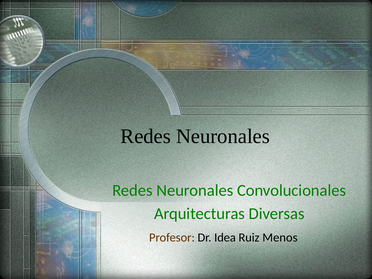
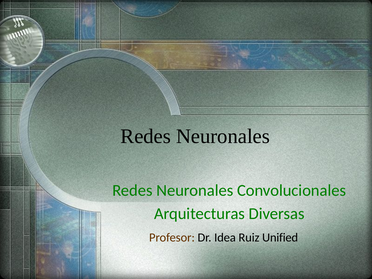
Menos: Menos -> Unified (280, 238)
